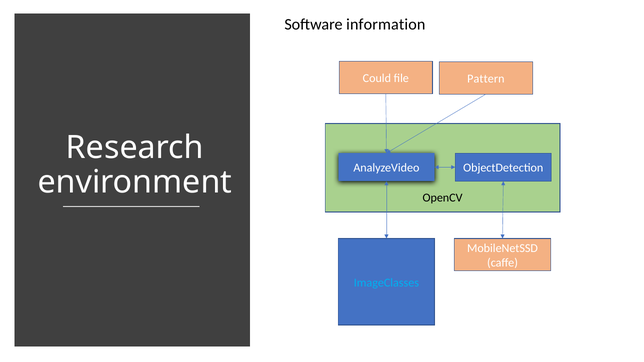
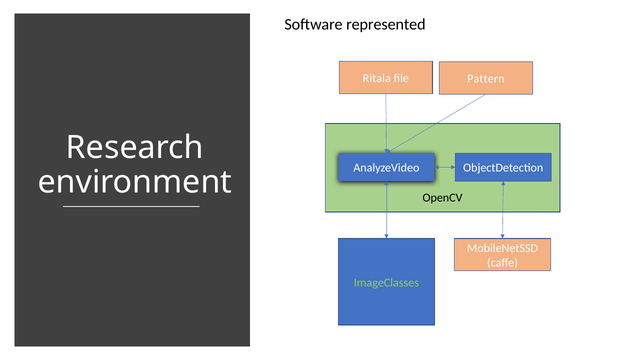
information: information -> represented (386, 24)
Could: Could -> Ritala (377, 78)
ImageClasses colour: light blue -> light green (386, 283)
